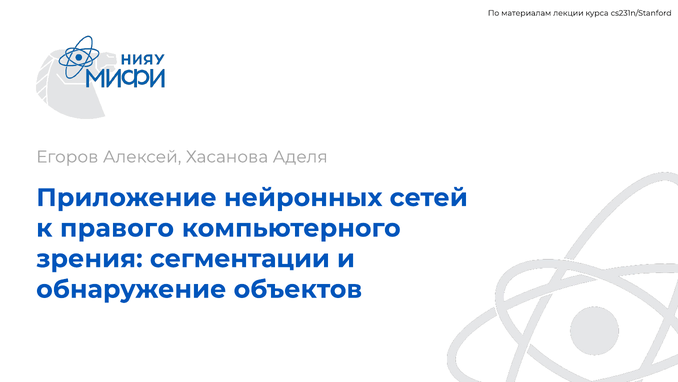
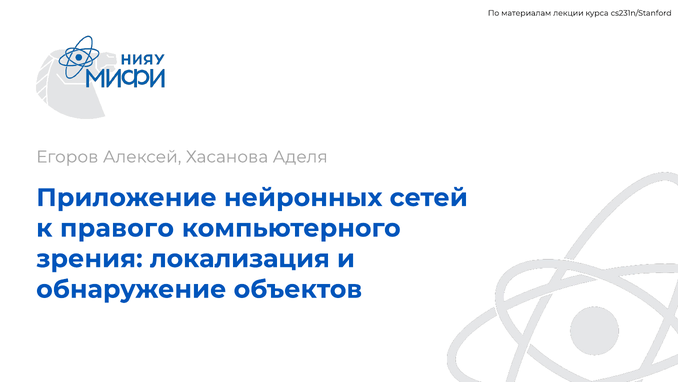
сегментации: сегментации -> локализация (240, 258)
